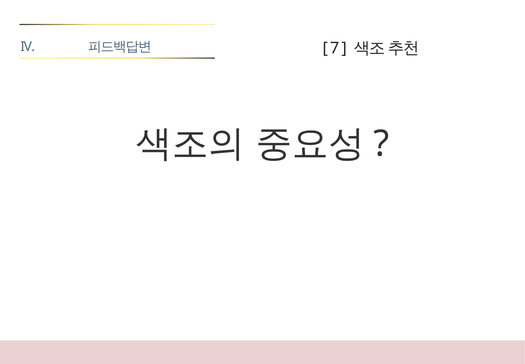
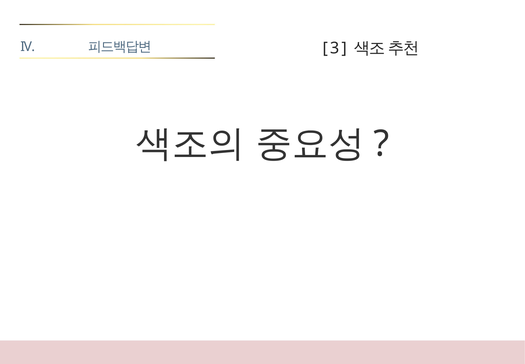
7: 7 -> 3 (335, 48)
